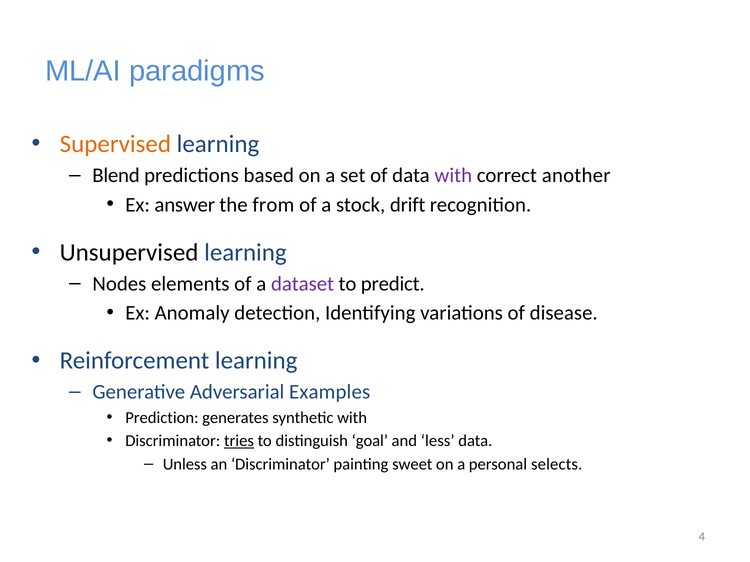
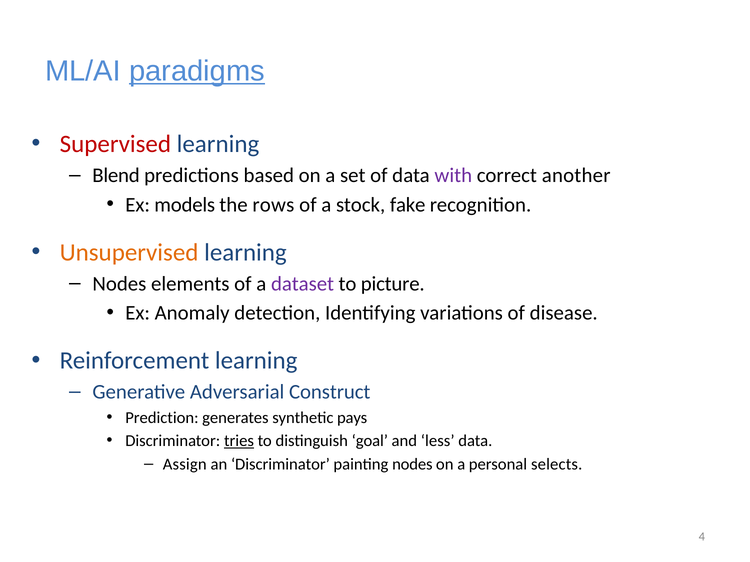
paradigms underline: none -> present (197, 71)
Supervised colour: orange -> red (115, 144)
answer: answer -> models (185, 205)
from: from -> rows (273, 205)
drift: drift -> fake (408, 205)
Unsupervised colour: black -> orange (129, 253)
predict: predict -> picture (393, 284)
Examples: Examples -> Construct (330, 392)
synthetic with: with -> pays (352, 418)
Unless: Unless -> Assign (185, 465)
painting sweet: sweet -> nodes (412, 465)
